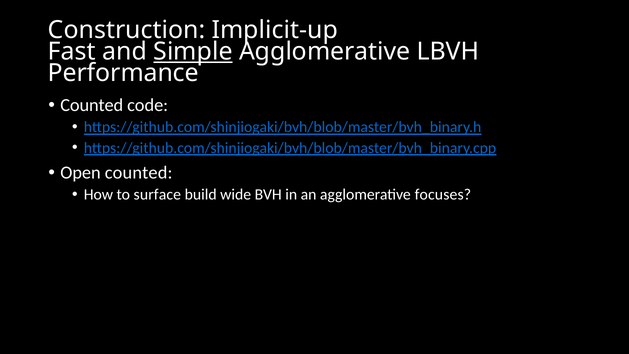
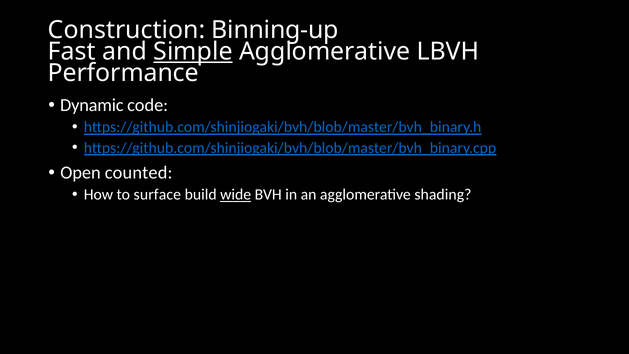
Implicit-up: Implicit-up -> Binning-up (275, 30)
Counted: Counted -> Dynamic (92, 105)
wide underline: none -> present (236, 194)
focuses: focuses -> shading (443, 194)
